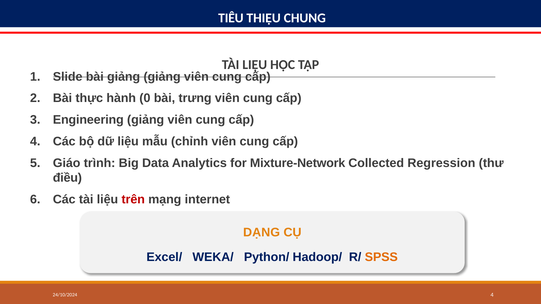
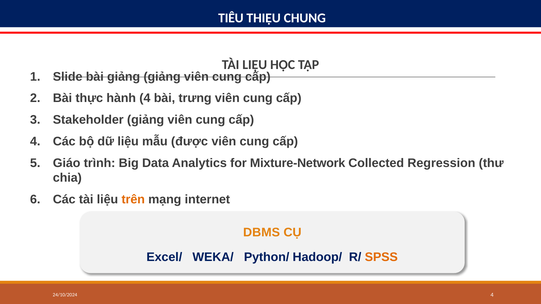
hành 0: 0 -> 4 (145, 98)
Engineering: Engineering -> Stakeholder (88, 120)
chỉnh: chỉnh -> được (189, 142)
điều: điều -> chia (67, 178)
trên colour: red -> orange (133, 200)
DẠNG: DẠNG -> DBMS (262, 233)
